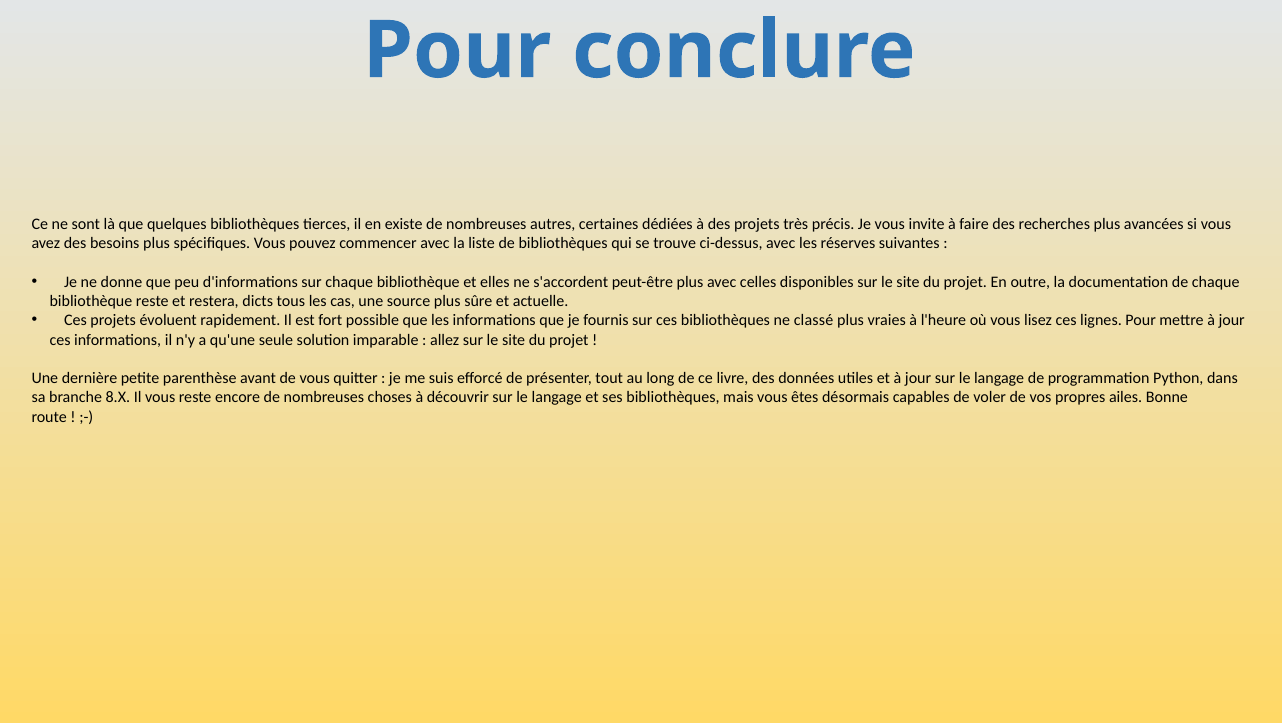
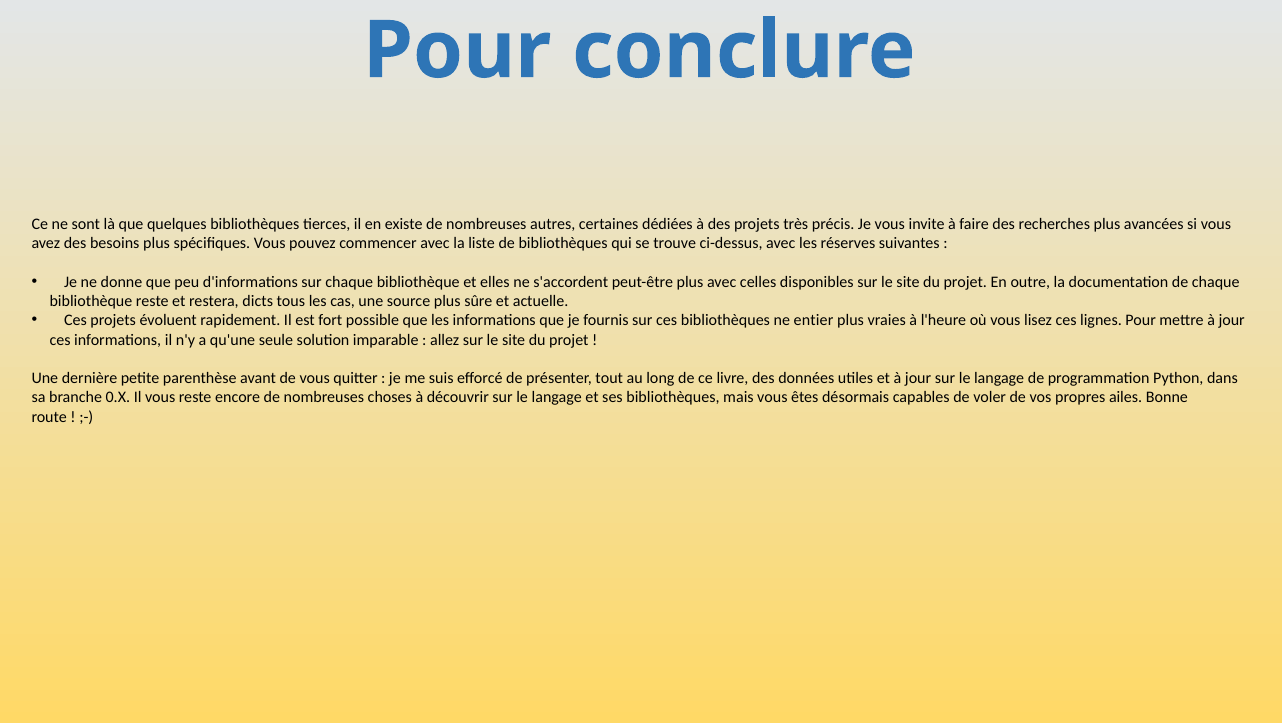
classé: classé -> entier (814, 320)
8.X: 8.X -> 0.X (118, 398)
